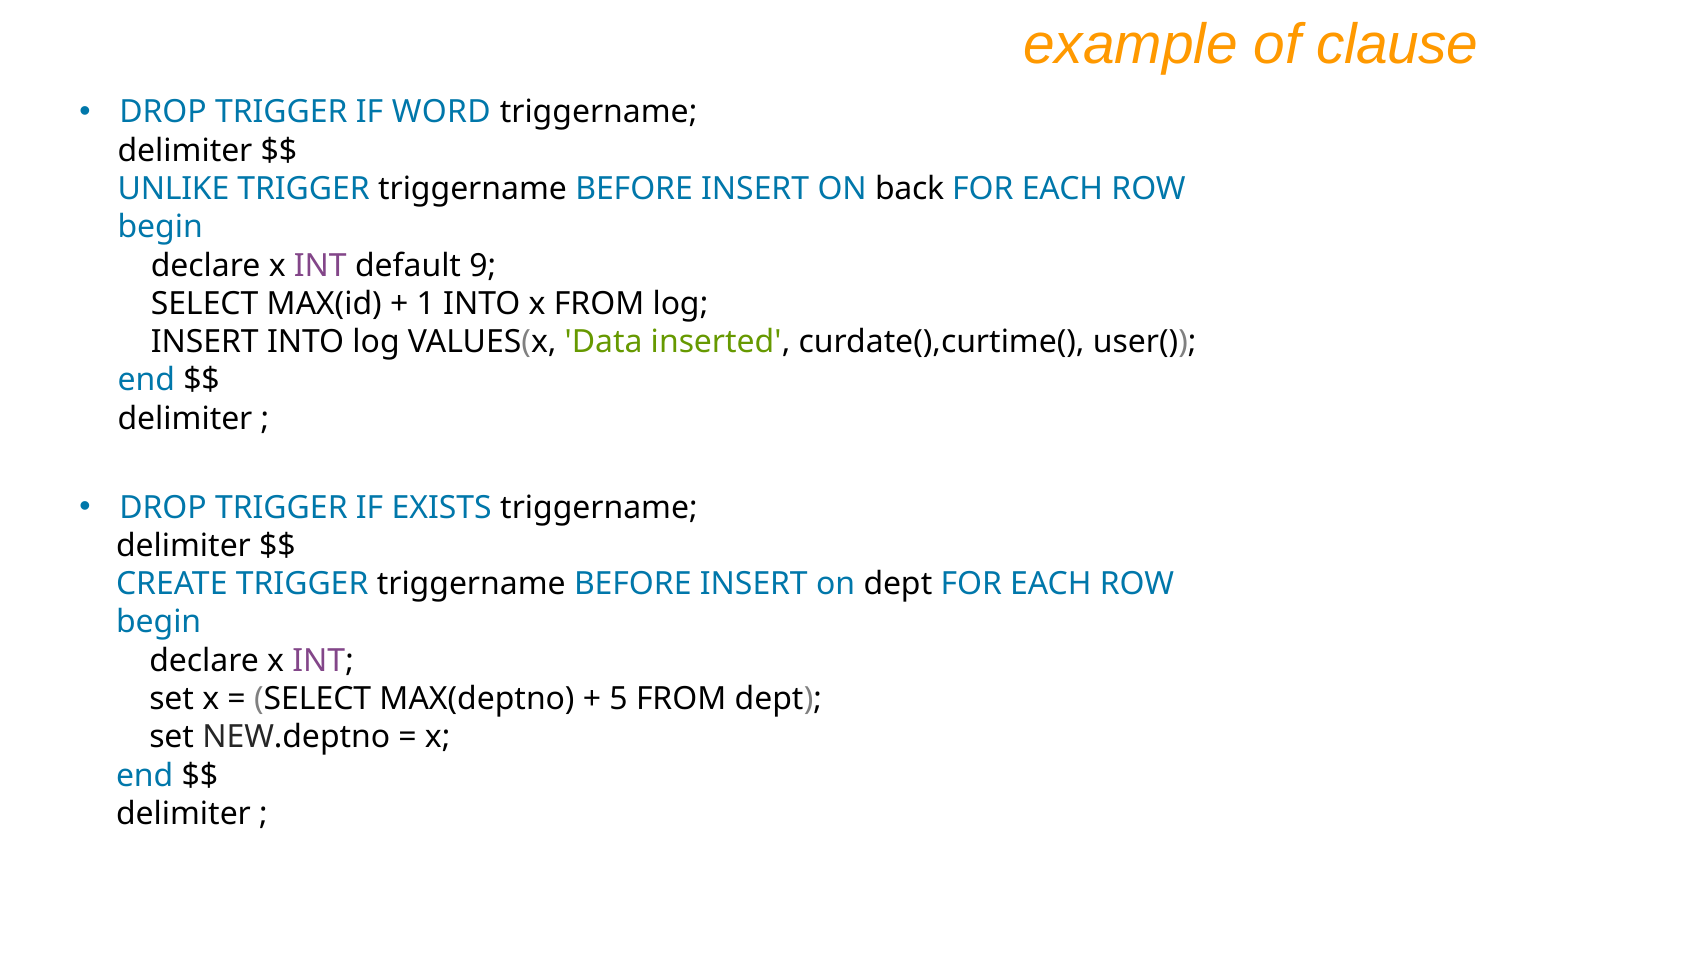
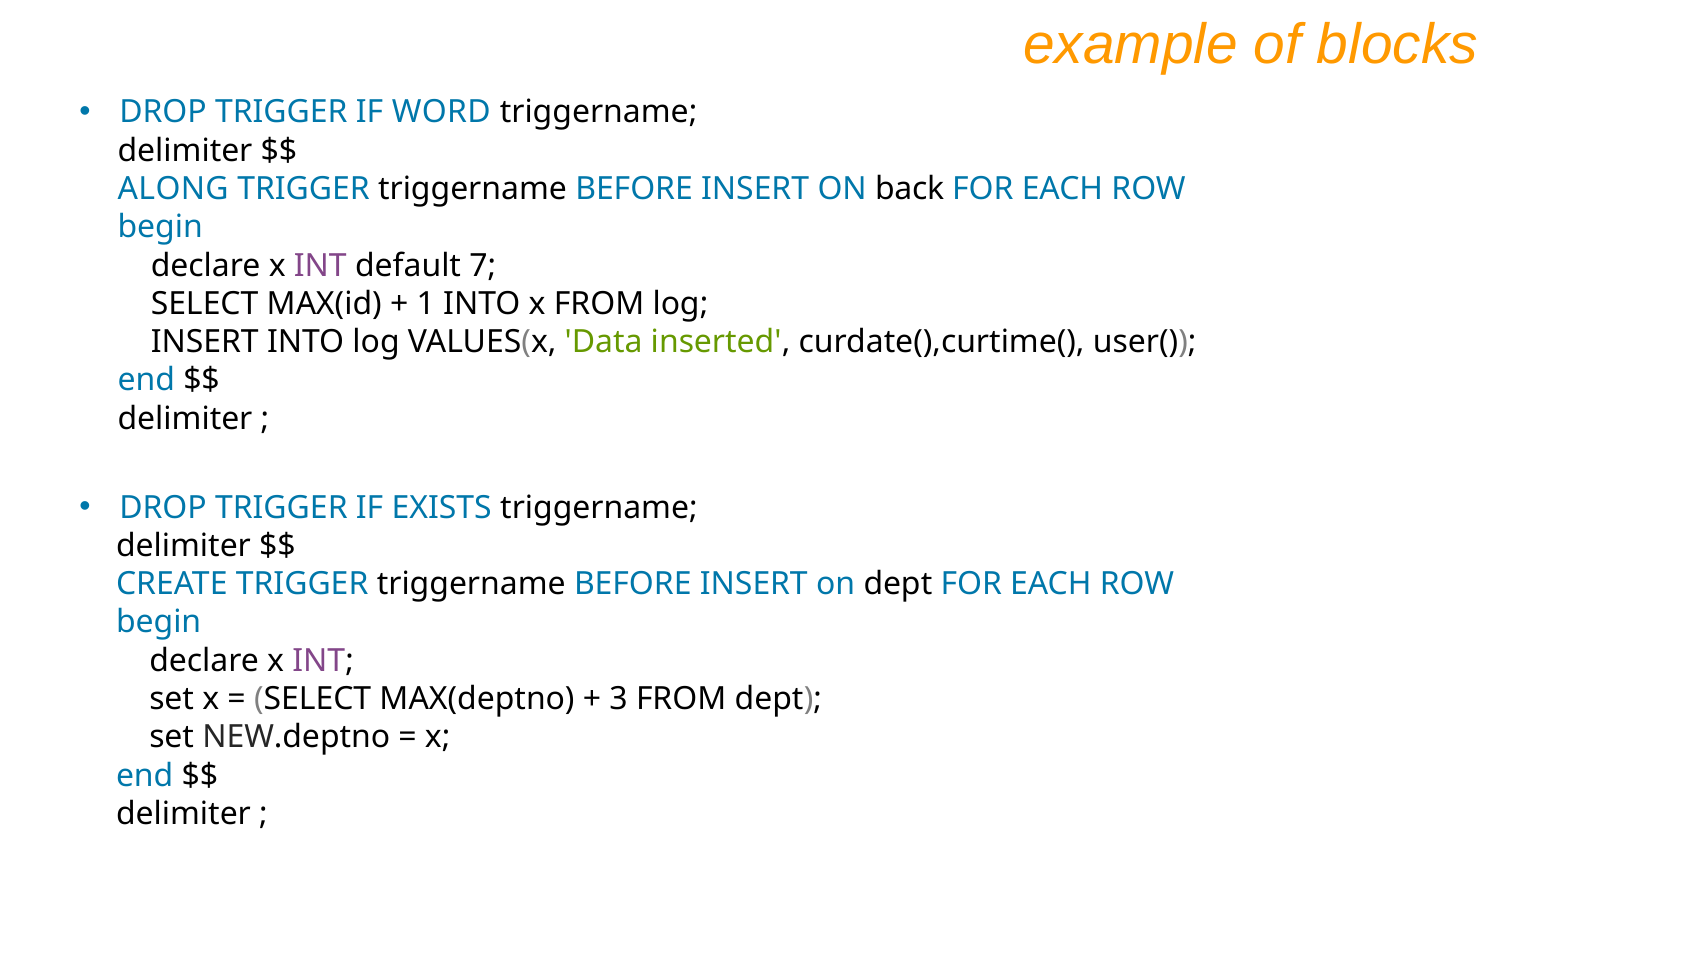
clause: clause -> blocks (1397, 44)
UNLIKE: UNLIKE -> ALONG (173, 189)
9: 9 -> 7 (483, 266)
5: 5 -> 3 (619, 699)
